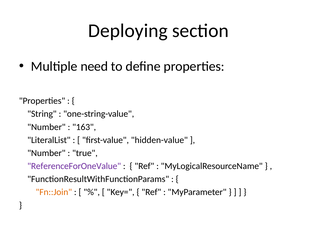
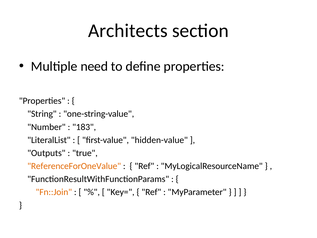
Deploying: Deploying -> Architects (128, 31)
163: 163 -> 183 (84, 127)
Number: Number -> Outputs (46, 153)
ReferenceForOneValue colour: purple -> orange (74, 166)
